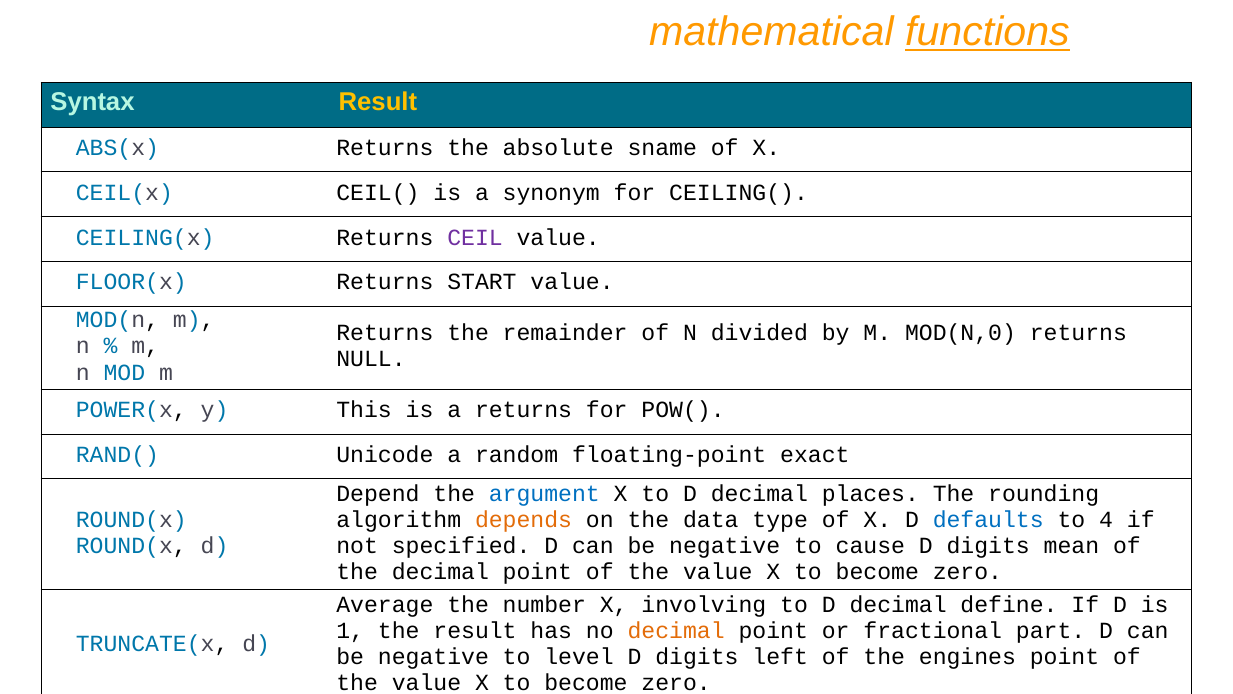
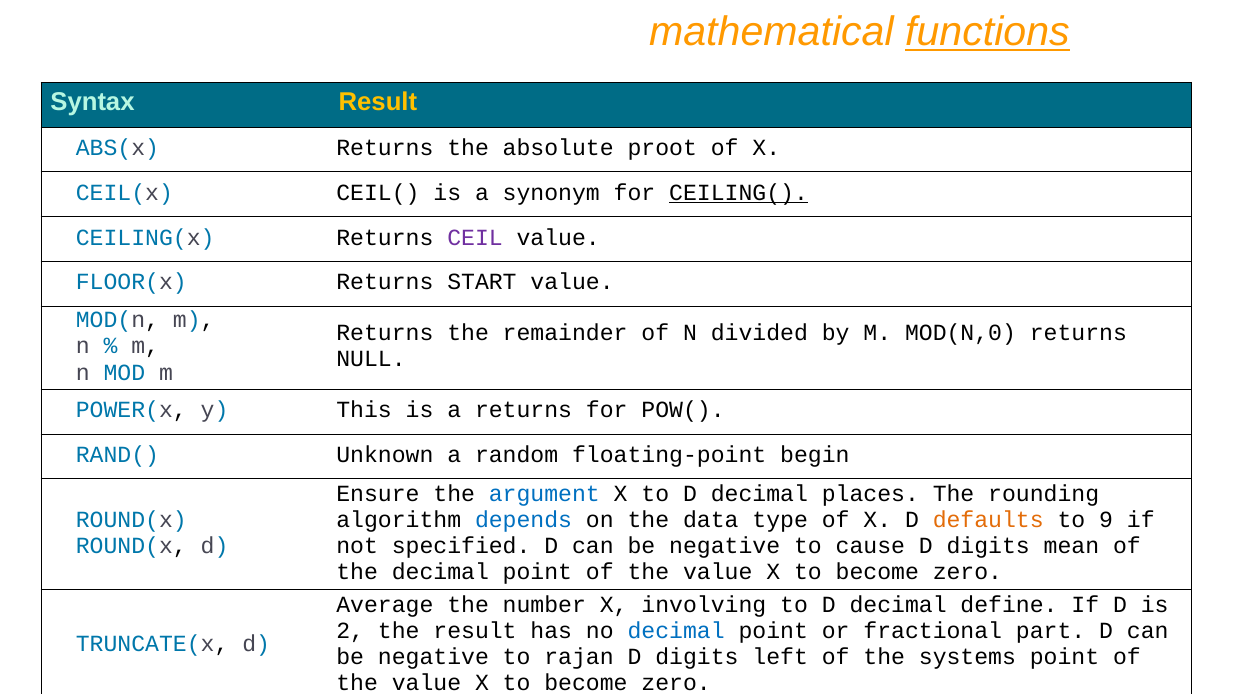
sname: sname -> proot (662, 148)
CEILING( underline: none -> present (739, 193)
Unicode: Unicode -> Unknown (385, 455)
exact: exact -> begin (815, 455)
Depend: Depend -> Ensure (378, 493)
depends colour: orange -> blue (524, 519)
defaults colour: blue -> orange (988, 519)
4: 4 -> 9 (1106, 519)
1: 1 -> 2 (350, 630)
decimal colour: orange -> blue (676, 630)
level: level -> rajan (579, 657)
engines: engines -> systems (967, 657)
